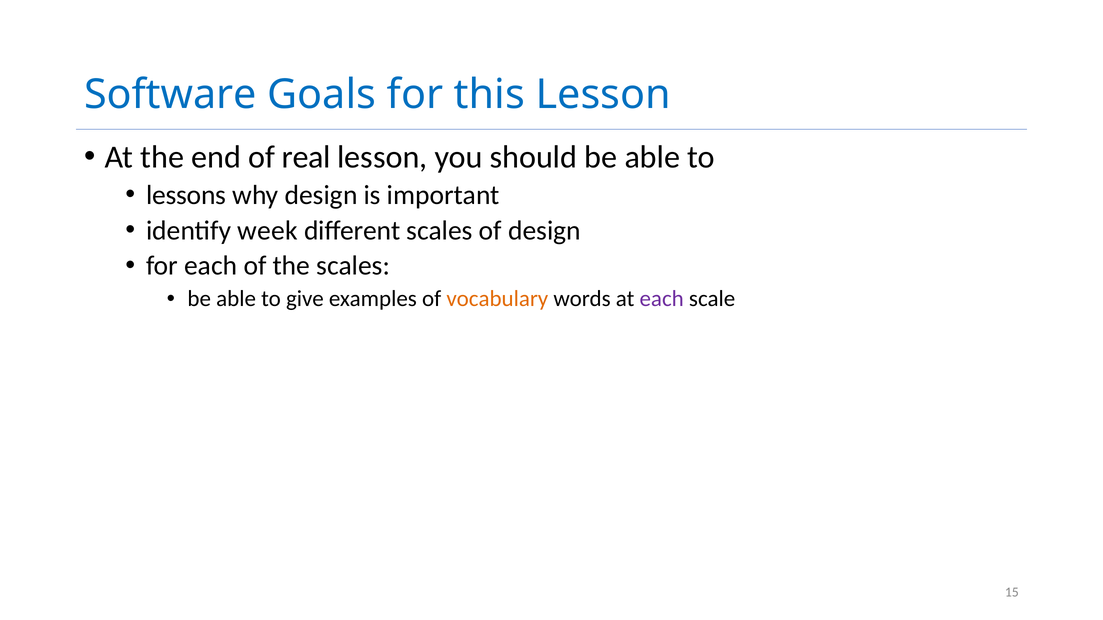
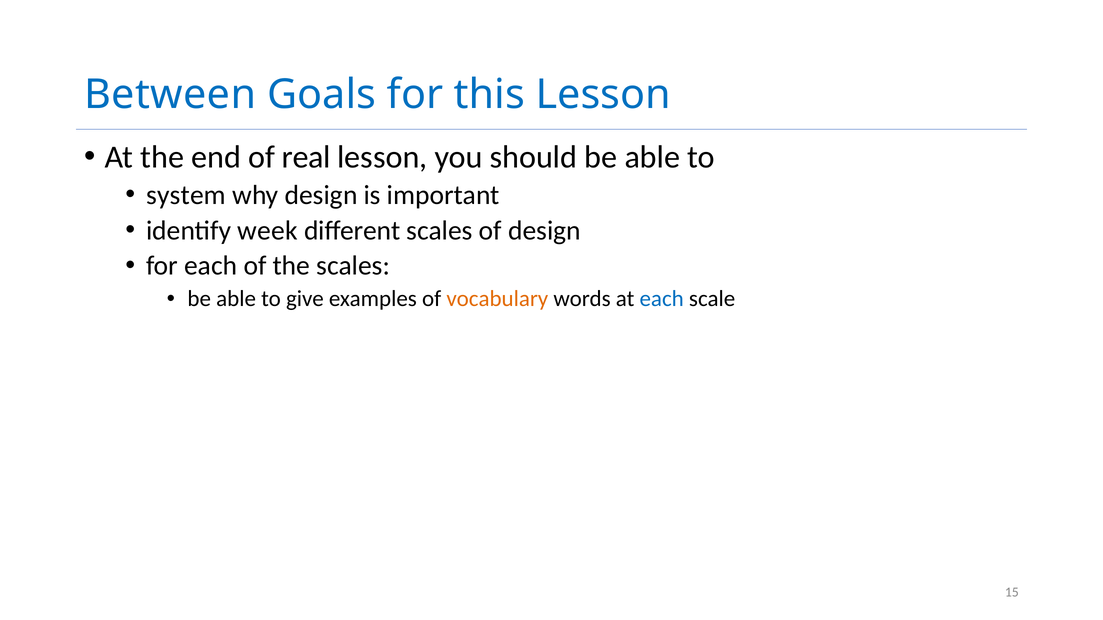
Software: Software -> Between (170, 95)
lessons: lessons -> system (186, 195)
each colour: purple -> blue (662, 299)
